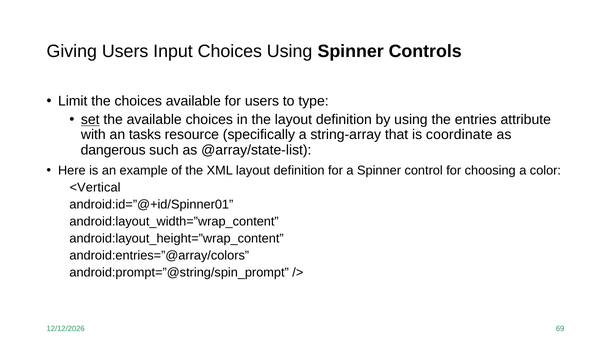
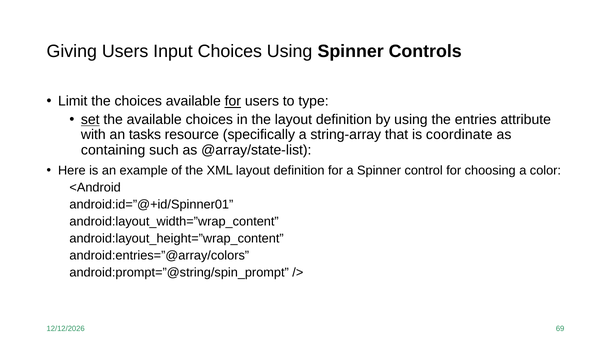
for underline: none -> present (233, 101)
dangerous: dangerous -> containing (113, 150)
<Vertical: <Vertical -> <Android (95, 188)
